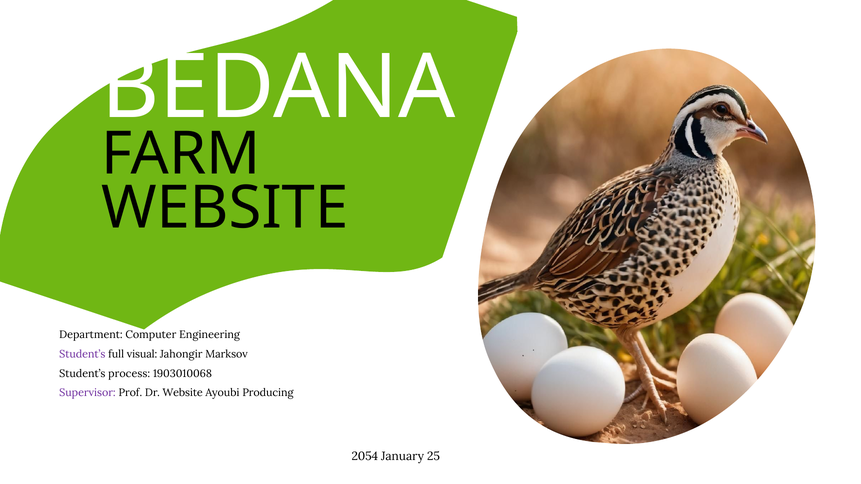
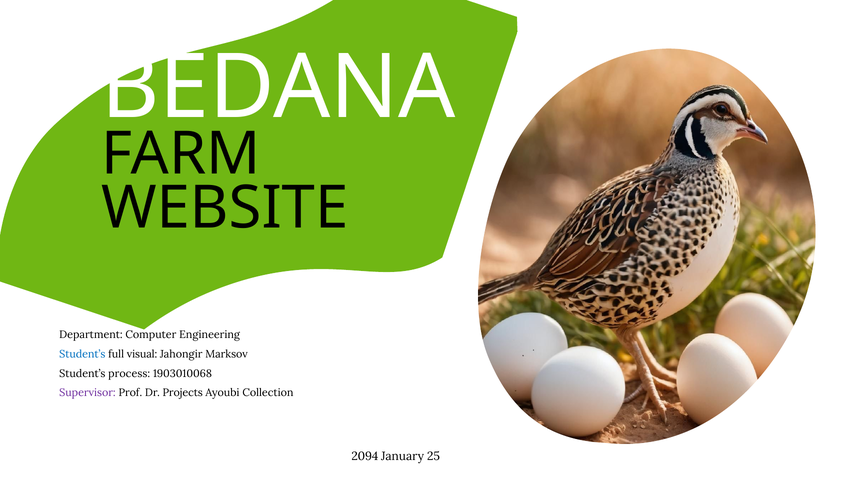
Student’s colour: purple -> blue (82, 354)
Dr Website: Website -> Projects (183, 393)
Producing: Producing -> Collection (268, 393)
2054: 2054 -> 2094 (365, 457)
